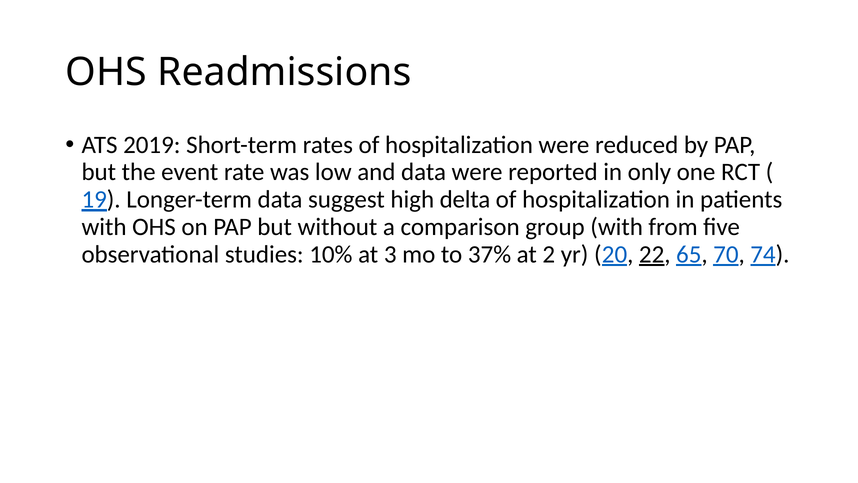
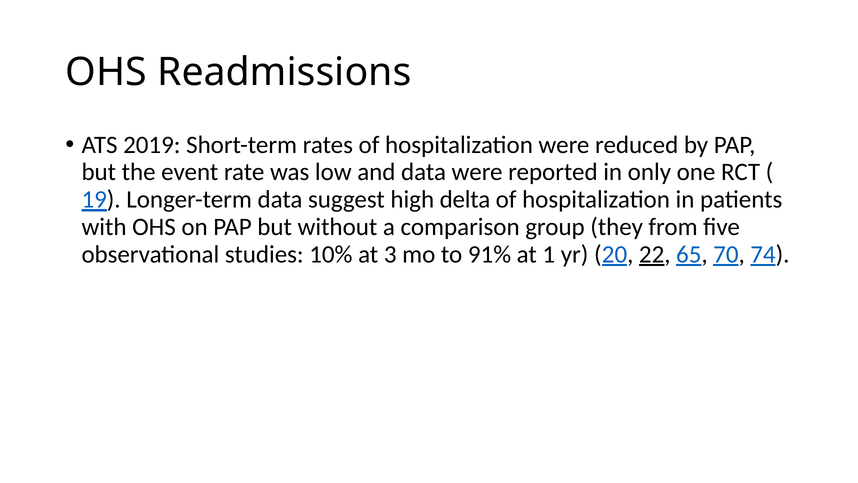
group with: with -> they (617, 227)
37%: 37% -> 91% (490, 254)
2: 2 -> 1 (549, 254)
